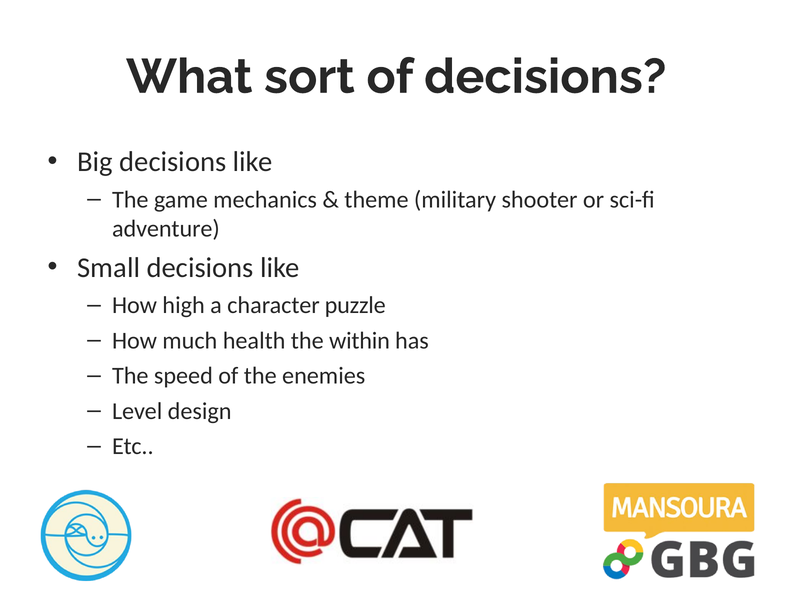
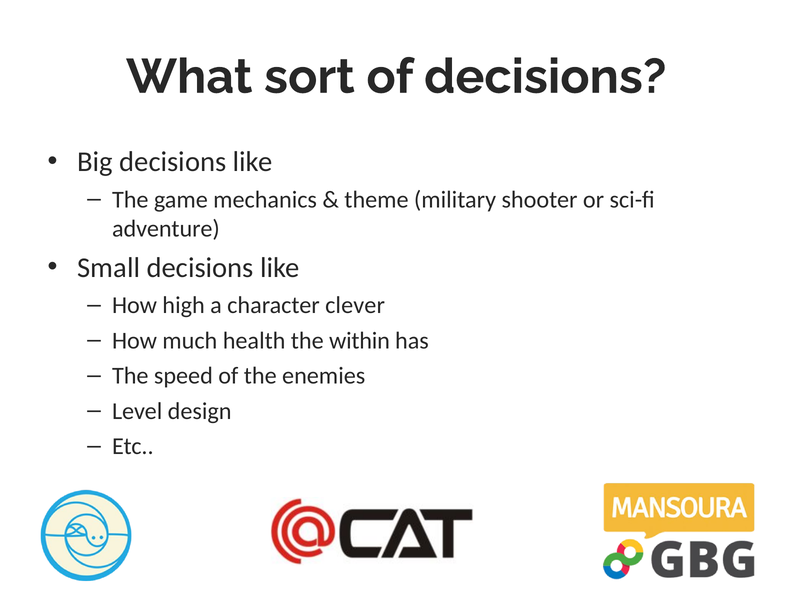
puzzle: puzzle -> clever (355, 305)
